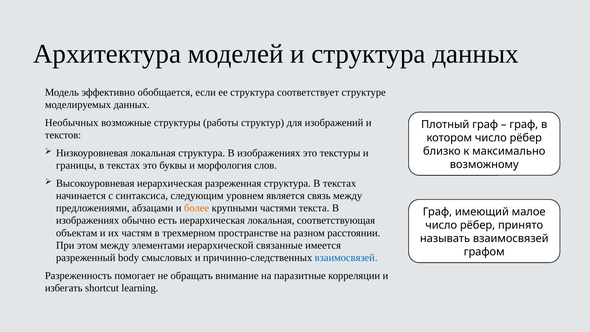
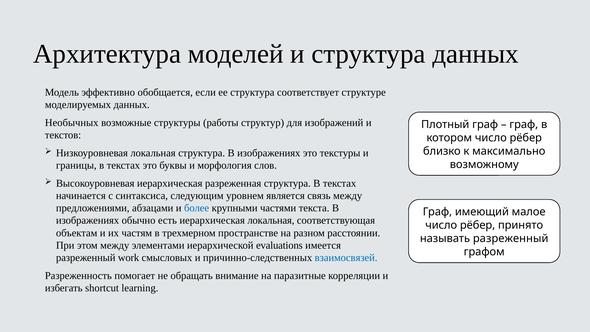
более colour: orange -> blue (197, 208)
называть взаимосвязей: взаимосвязей -> разреженный (511, 238)
связанные: связанные -> evaluations (279, 245)
body: body -> work (129, 258)
